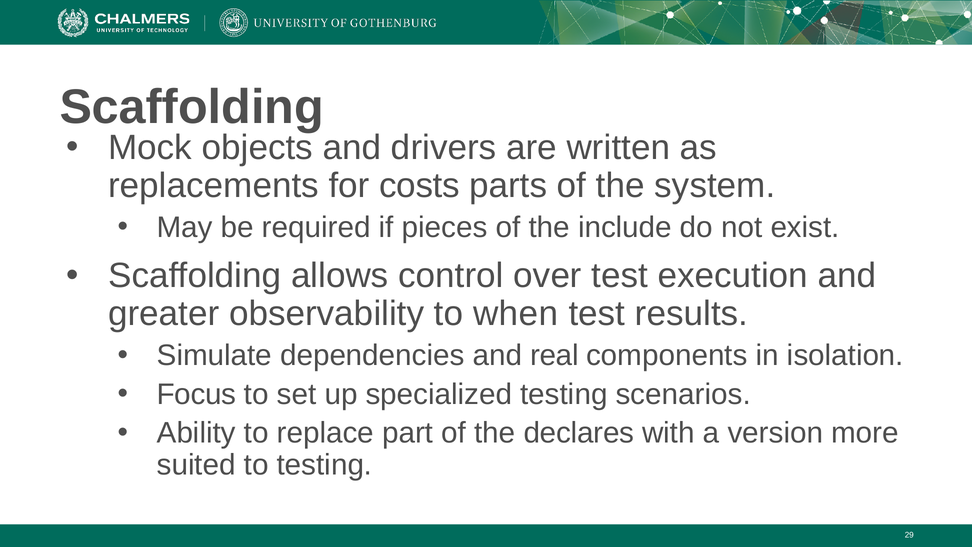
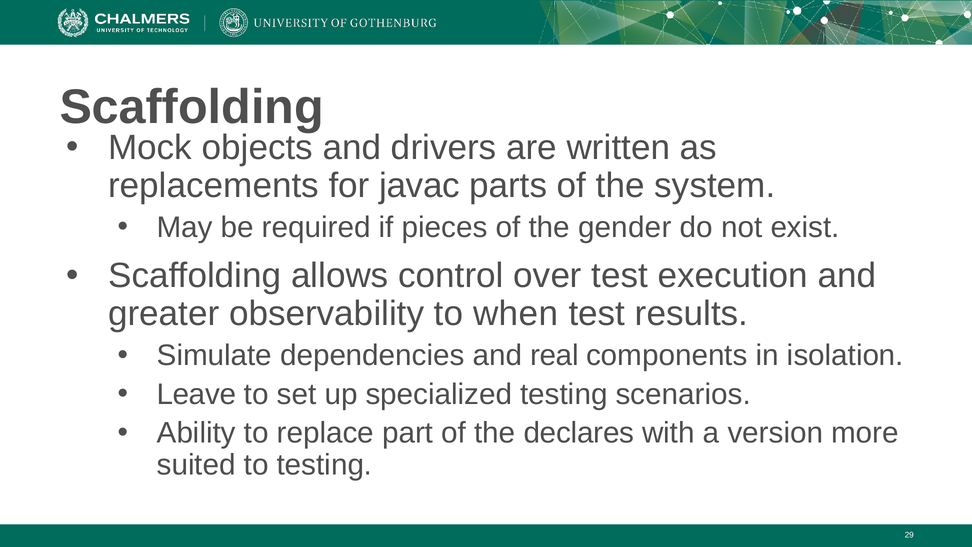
costs: costs -> javac (420, 185)
include: include -> gender (625, 227)
Focus: Focus -> Leave (196, 394)
